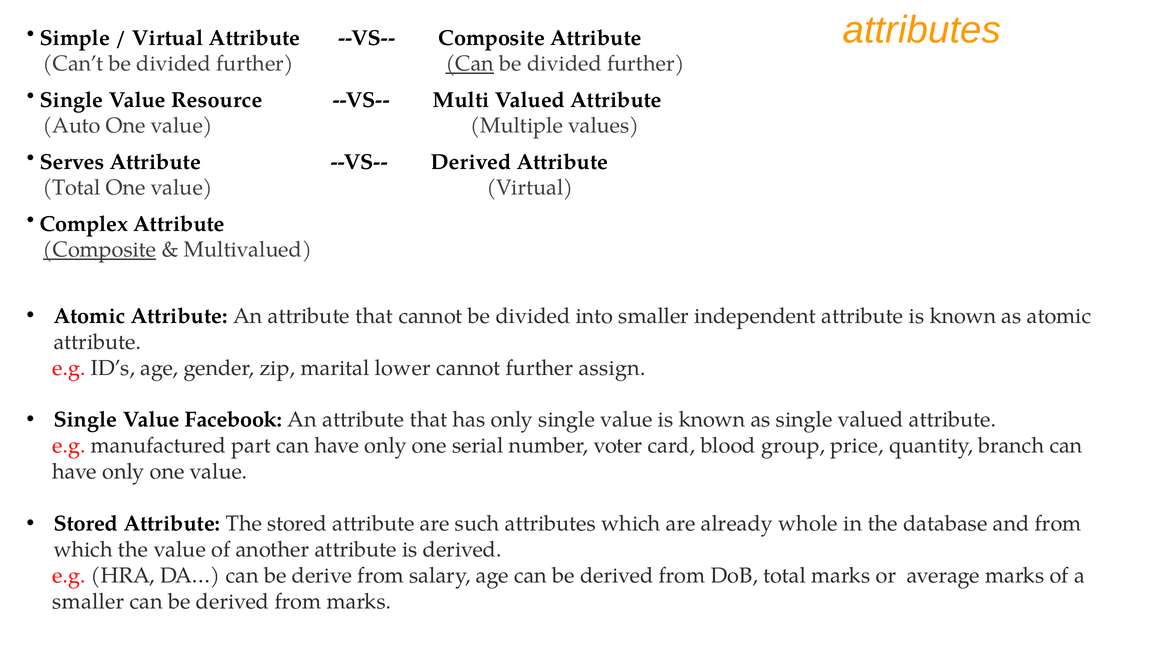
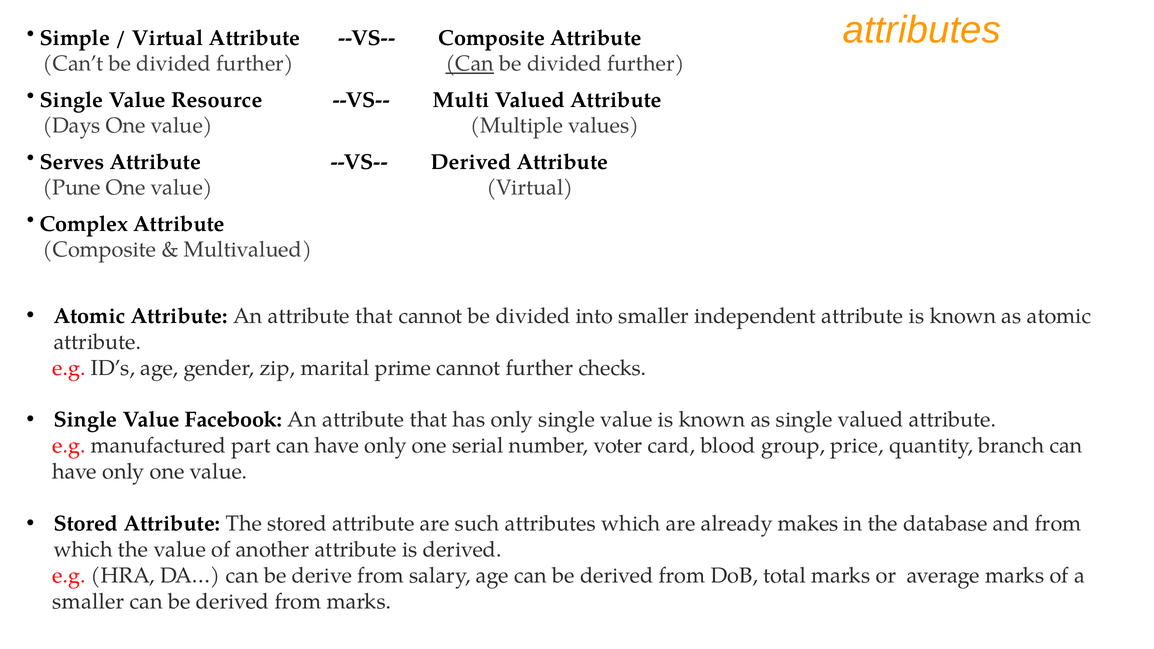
Auto: Auto -> Days (72, 126)
Total: Total -> Pune (72, 188)
Composite underline: present -> none (100, 250)
lower: lower -> prime (403, 368)
assign: assign -> checks (612, 368)
whole: whole -> makes (808, 524)
